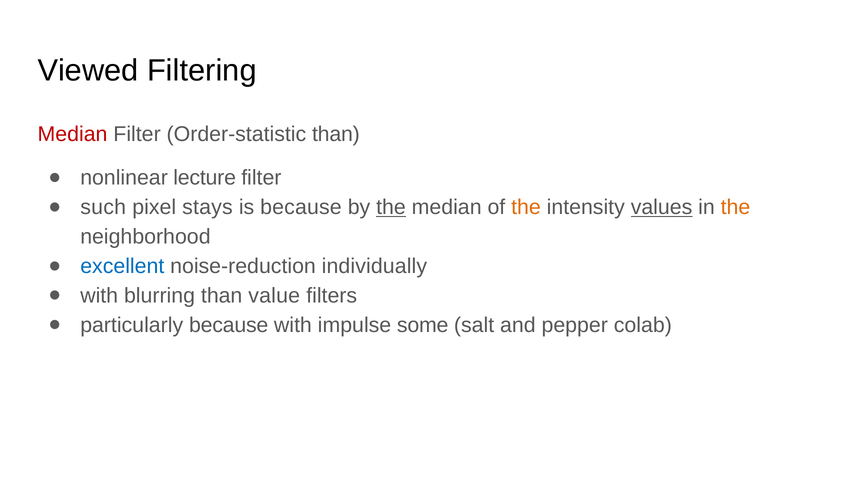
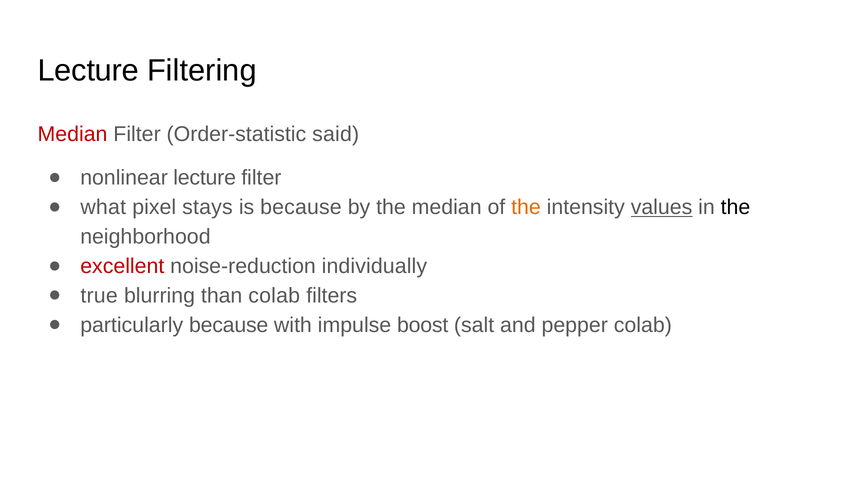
Viewed: Viewed -> Lecture (88, 71)
Order-statistic than: than -> said (336, 134)
such: such -> what (103, 207)
the underline: present -> none (391, 207)
the colour: orange -> black (735, 207)
excellent colour: blue -> red (122, 266)
with: with -> true (99, 295)
than value: value -> colab (274, 295)
some: some -> boost (423, 325)
